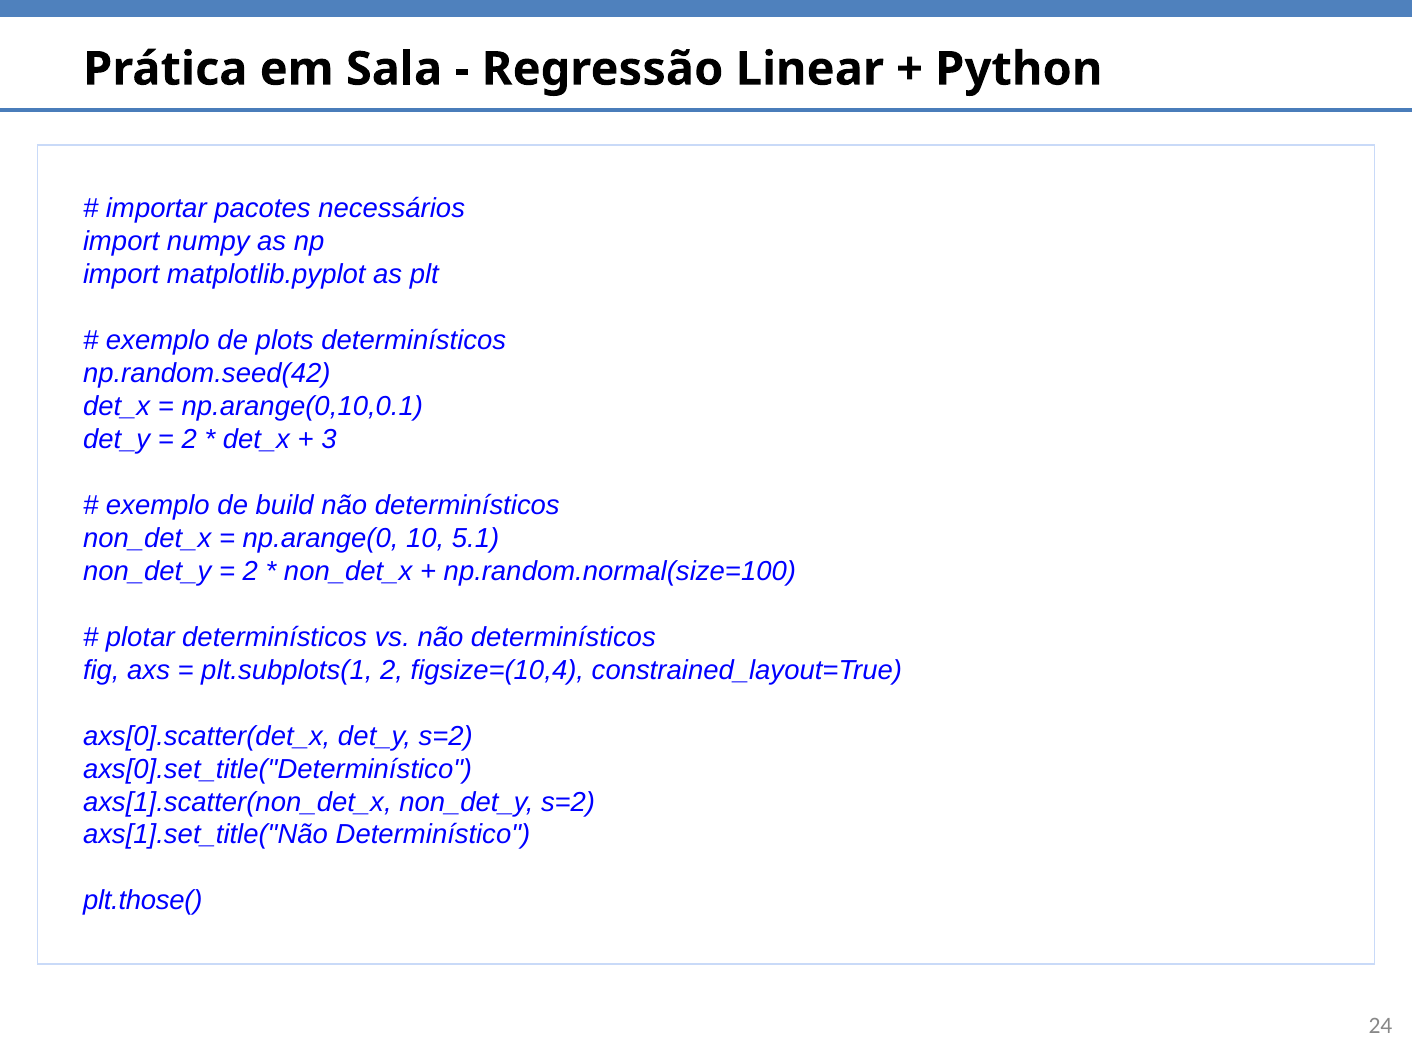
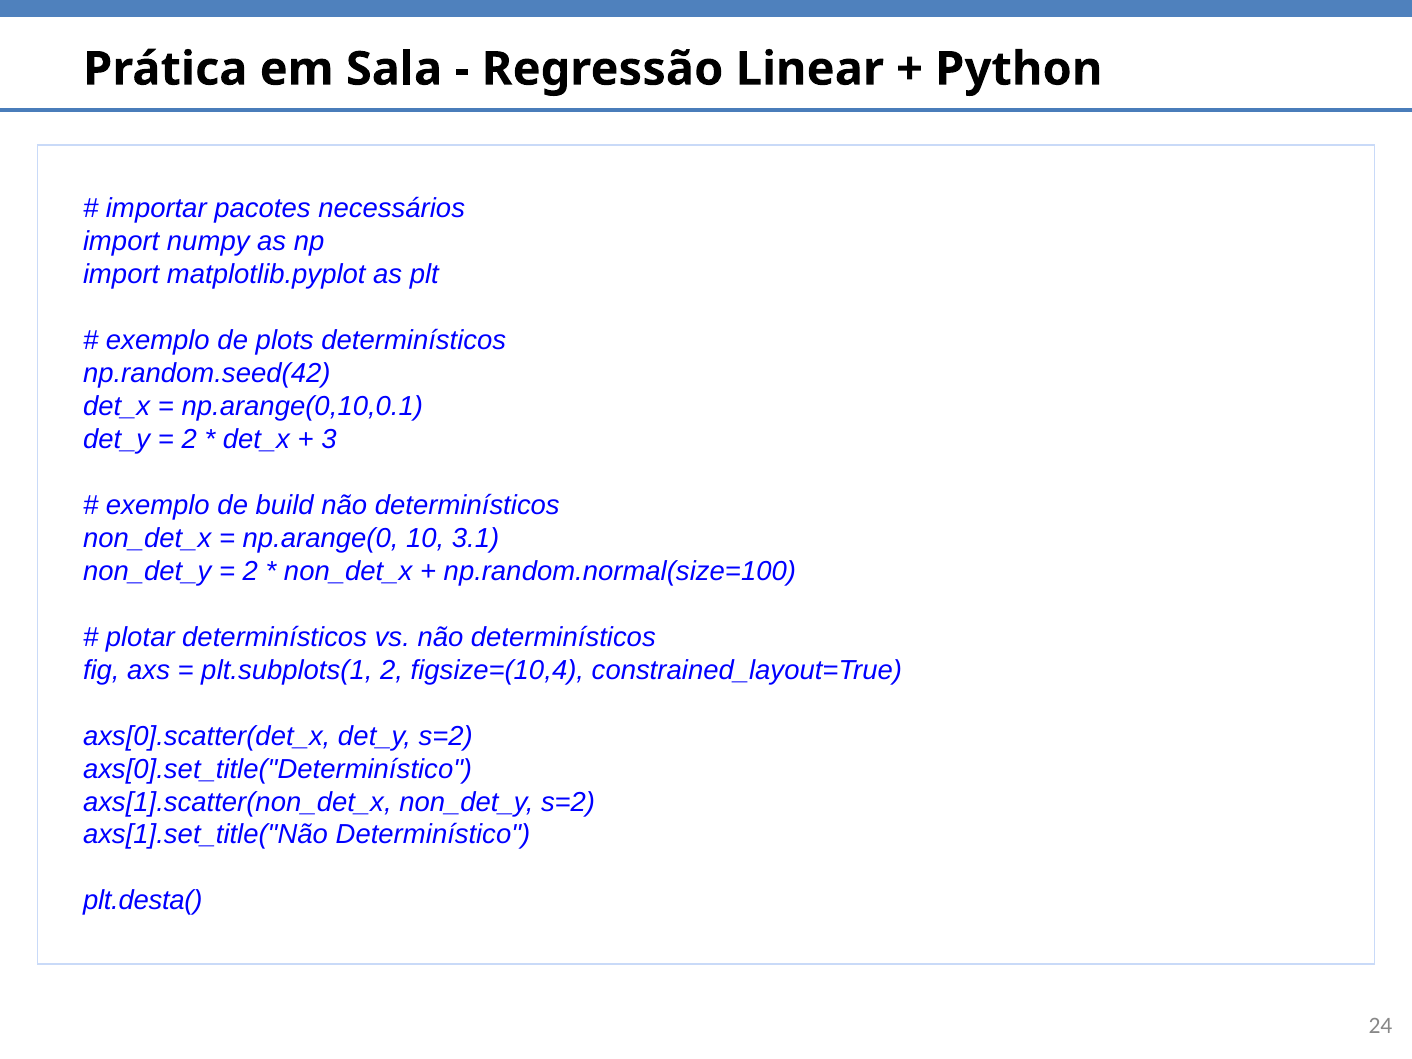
5.1: 5.1 -> 3.1 (476, 538)
plt.those(: plt.those( -> plt.desta( (143, 901)
